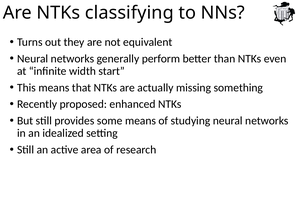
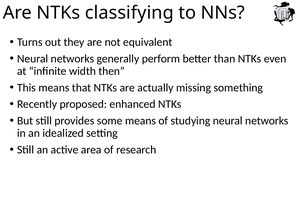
start: start -> then (112, 71)
